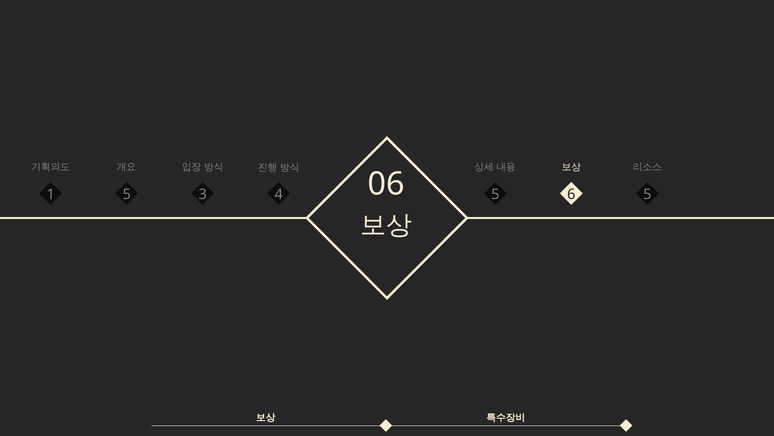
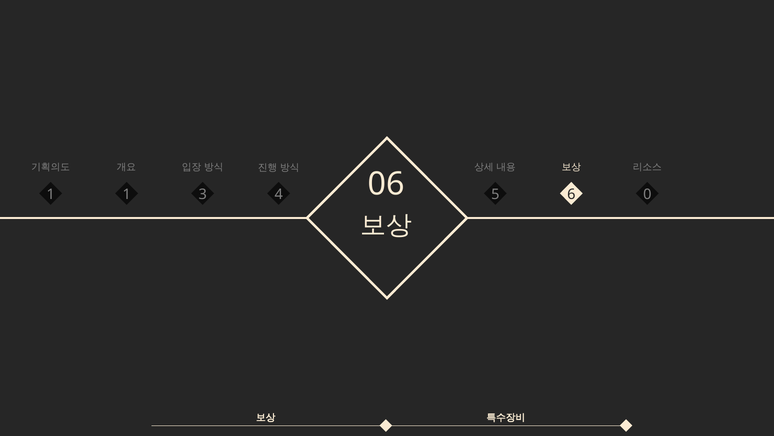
06 5: 5 -> 0 (647, 194)
1 5: 5 -> 1 (127, 194)
